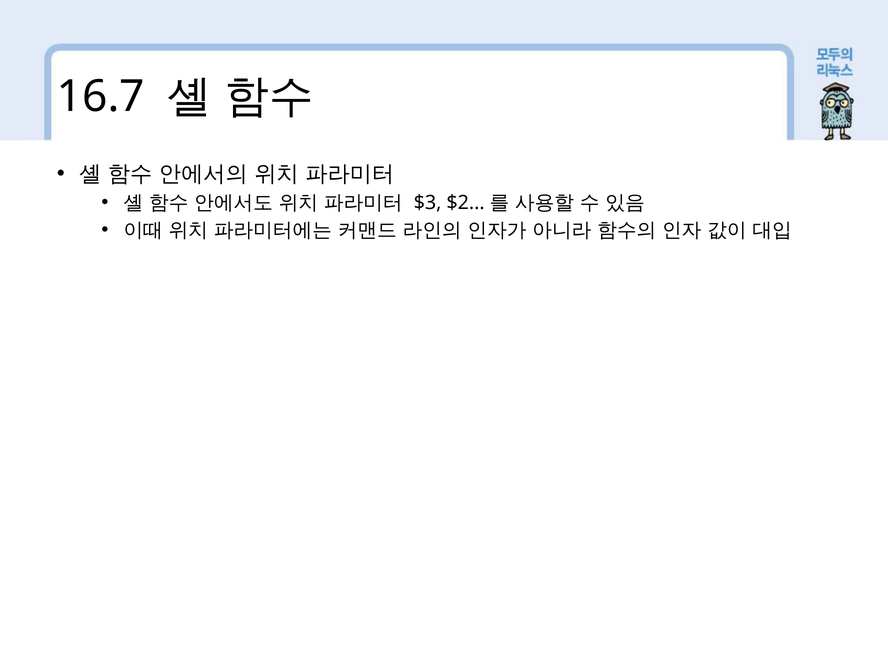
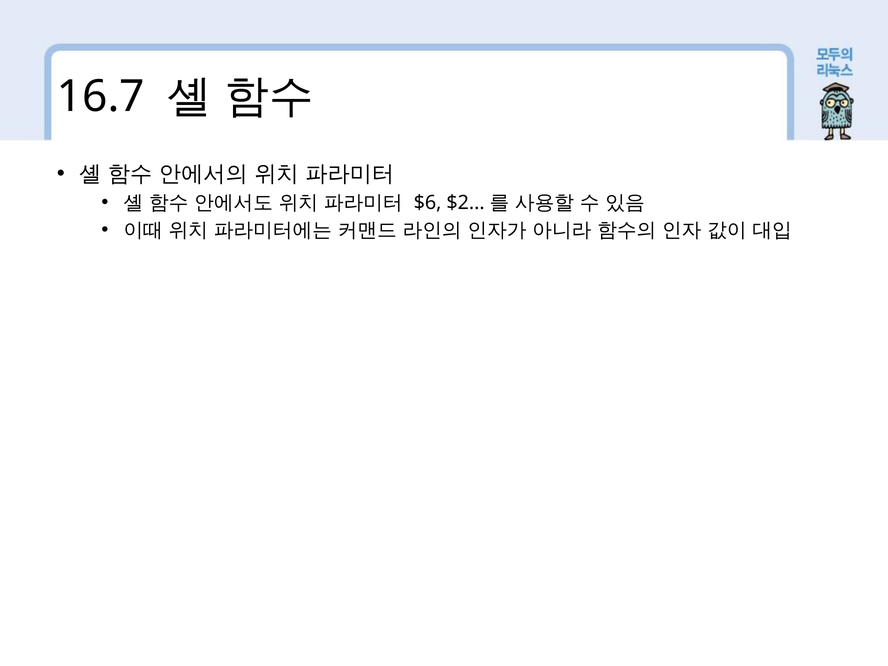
$3: $3 -> $6 (428, 203)
